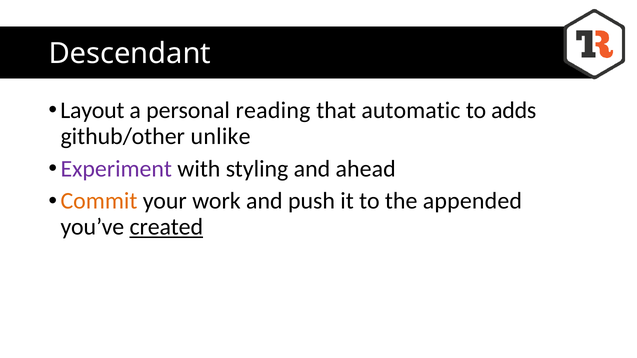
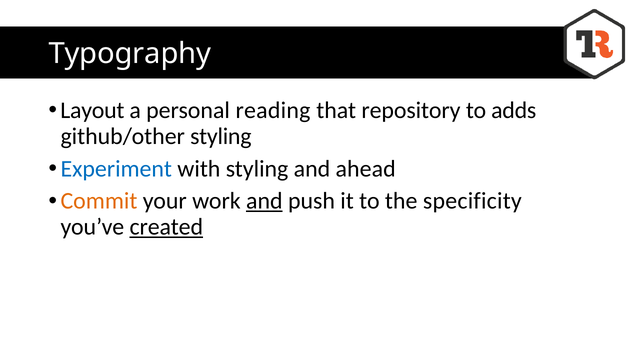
Descendant: Descendant -> Typography (130, 54)
automatic: automatic -> repository (411, 111)
github/other unlike: unlike -> styling (221, 136)
Experiment colour: purple -> blue (116, 169)
and underline: none -> present (264, 201)
appended: appended -> specificity (472, 201)
